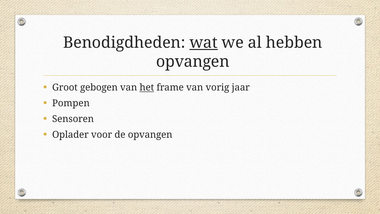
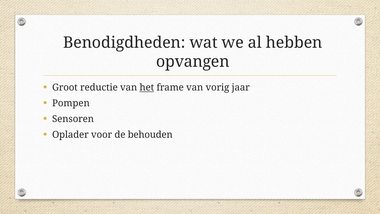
wat underline: present -> none (204, 43)
gebogen: gebogen -> reductie (99, 87)
de opvangen: opvangen -> behouden (150, 135)
